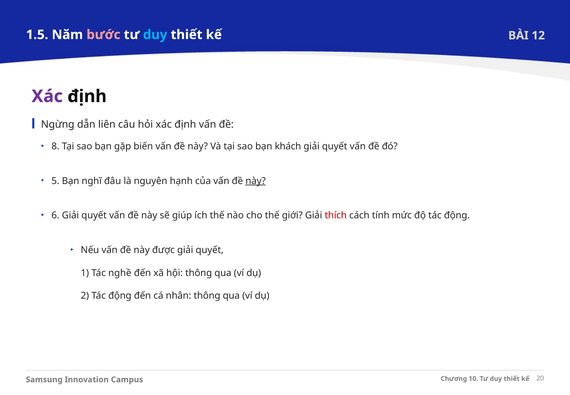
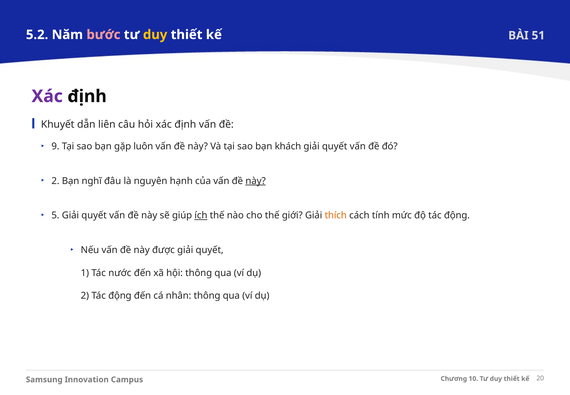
1.5: 1.5 -> 5.2 (37, 35)
duy colour: light blue -> yellow (155, 35)
12: 12 -> 51 (538, 35)
Ngừng: Ngừng -> Khuyết (58, 124)
8: 8 -> 9 (55, 146)
biến: biến -> luôn (143, 146)
5: 5 -> 2 (55, 181)
6: 6 -> 5 (55, 215)
ích underline: none -> present (201, 215)
thích colour: red -> orange (336, 215)
nghề: nghề -> nước (120, 273)
